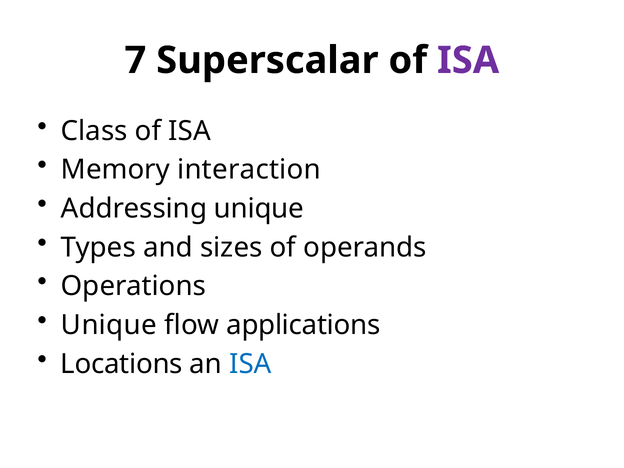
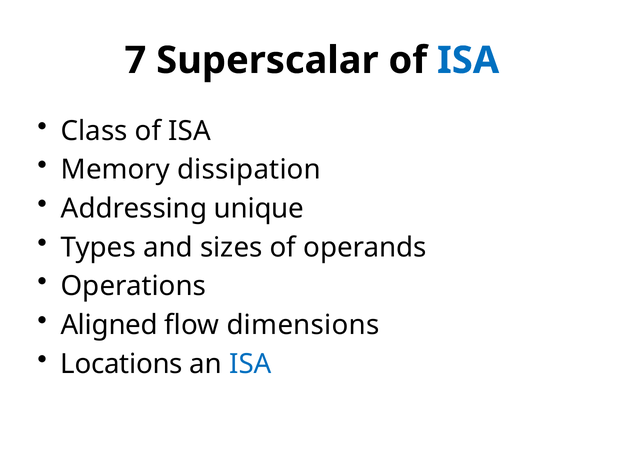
ISA colour: purple -> blue (468, 60)
interaction: interaction -> dissipation (249, 170)
Unique: Unique -> Aligned (109, 325)
applications: applications -> dimensions (303, 325)
